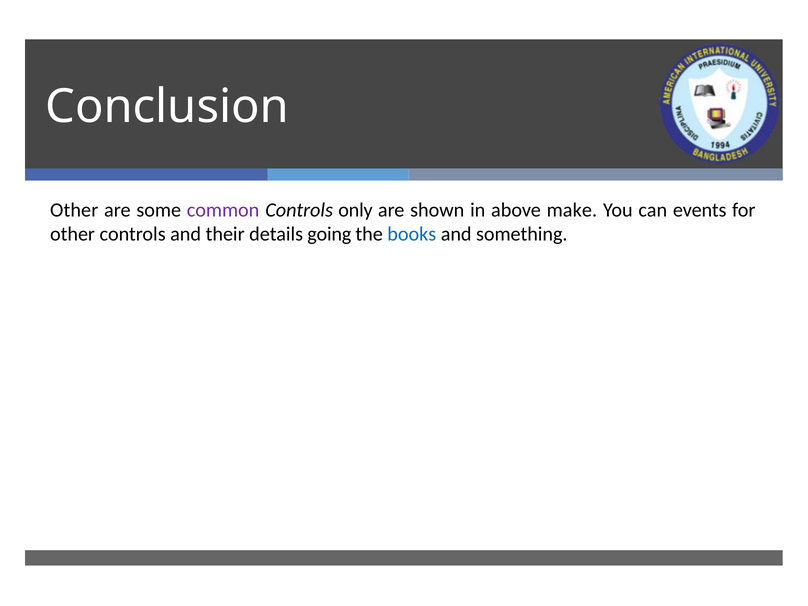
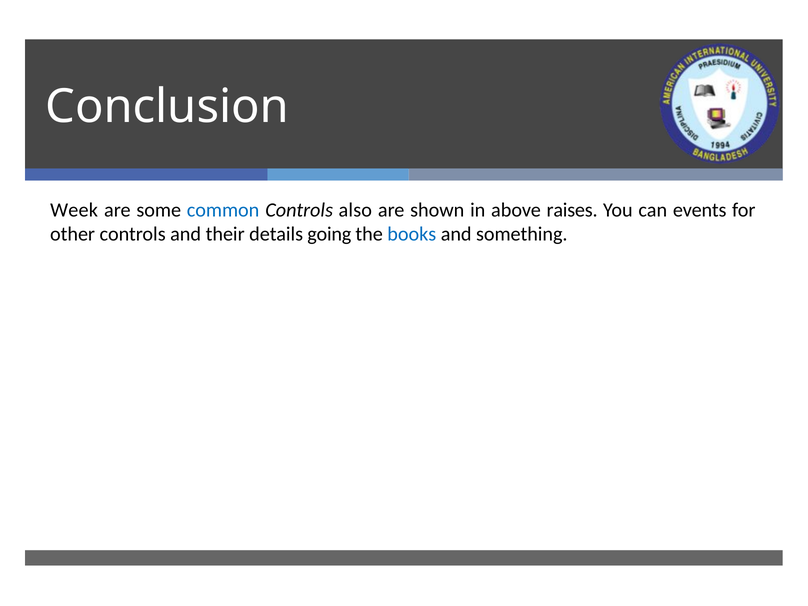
Other: Other -> Week (74, 210)
common colour: purple -> blue (223, 210)
only: only -> also (355, 210)
make: make -> raises (572, 210)
